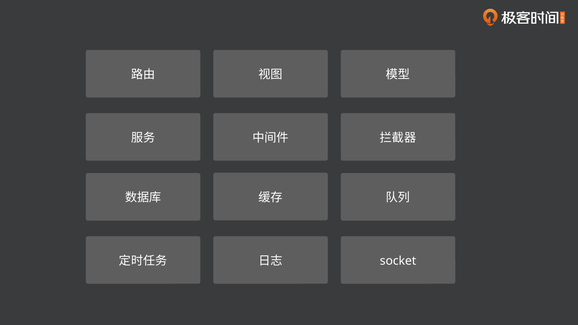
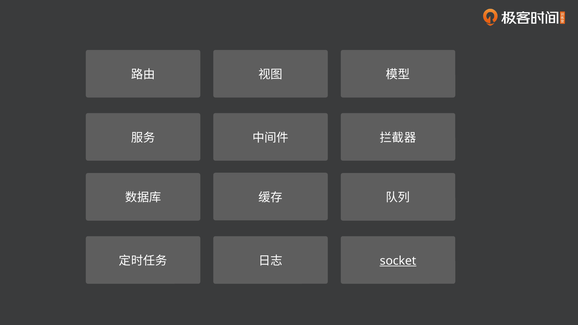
socket underline: none -> present (398, 261)
